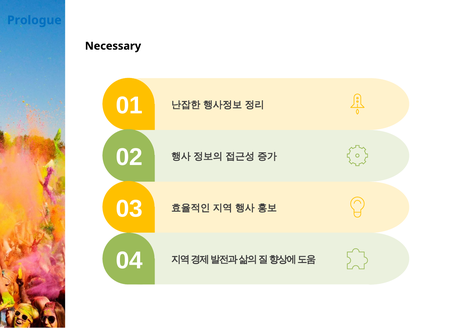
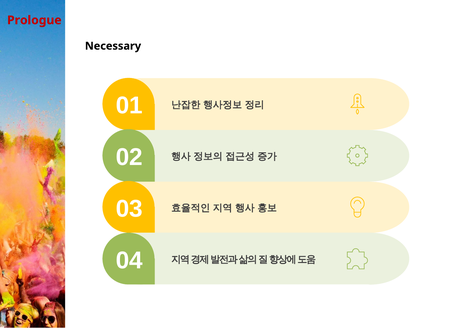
Prologue colour: blue -> red (34, 20)
